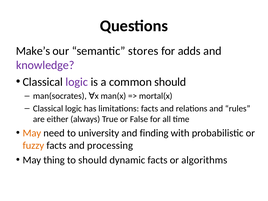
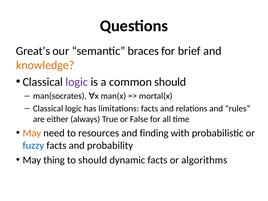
Make’s: Make’s -> Great’s (33, 51)
stores: stores -> braces (143, 51)
adds: adds -> brief (189, 51)
knowledge colour: purple -> orange (45, 65)
university: university -> resources (99, 133)
fuzzy colour: orange -> blue (33, 145)
processing: processing -> probability (110, 145)
